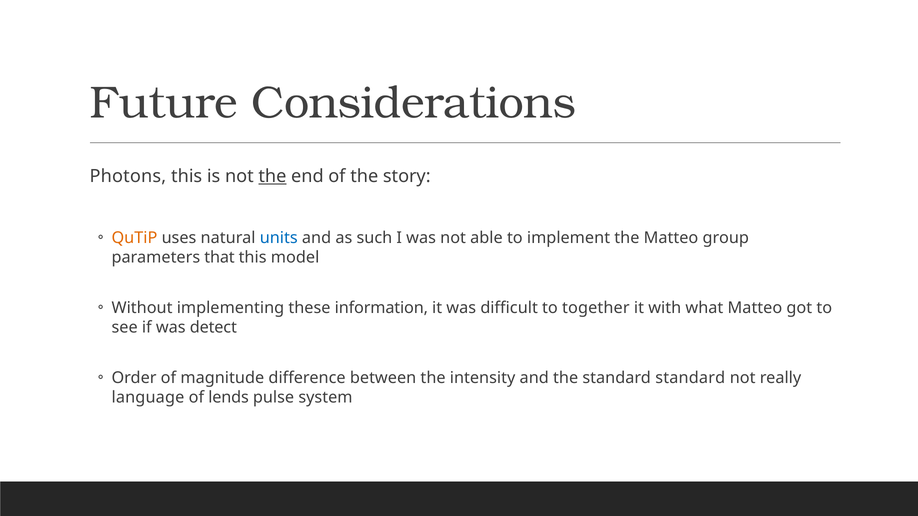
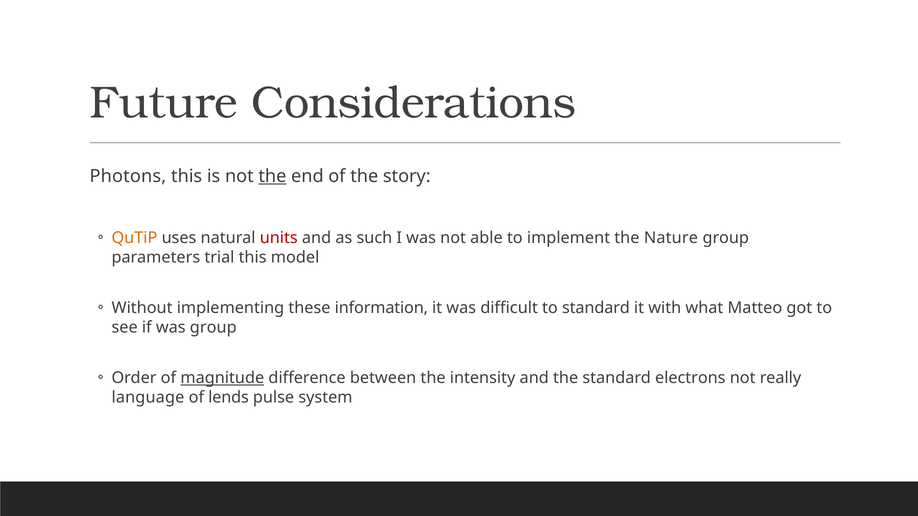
units colour: blue -> red (279, 238)
the Matteo: Matteo -> Nature (671, 238)
that: that -> trial (219, 258)
to together: together -> standard (596, 308)
was detect: detect -> group (213, 328)
magnitude underline: none -> present (222, 378)
standard standard: standard -> electrons (690, 378)
